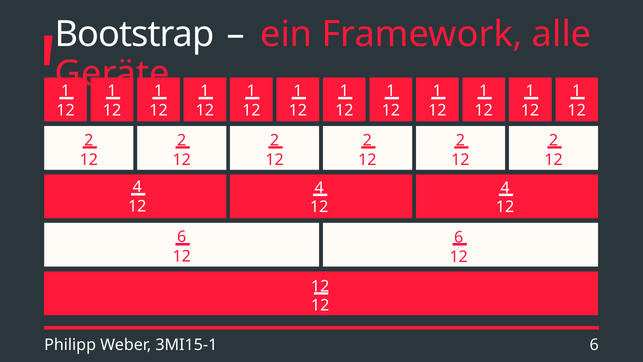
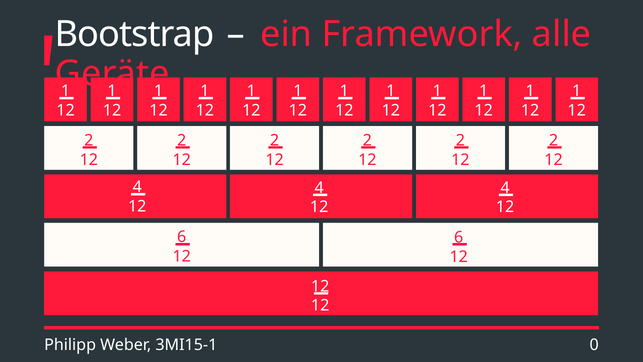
3MI15-1 6: 6 -> 0 (594, 345)
